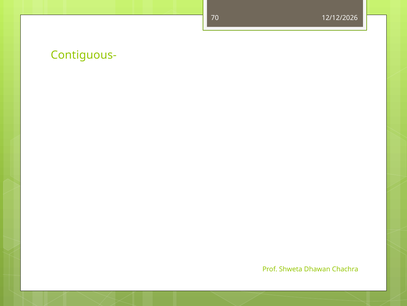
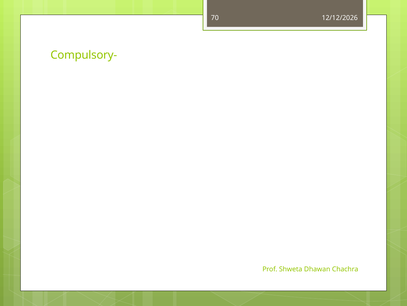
Contiguous-: Contiguous- -> Compulsory- (84, 55)
